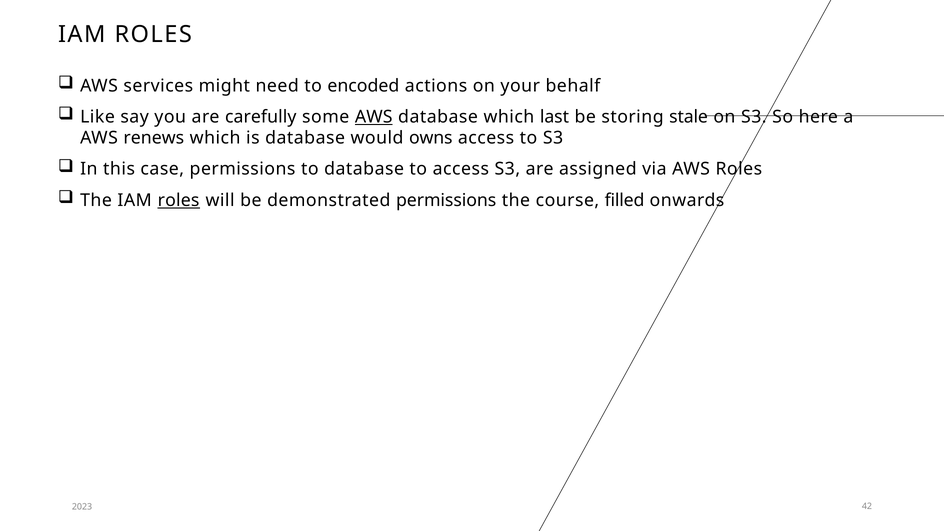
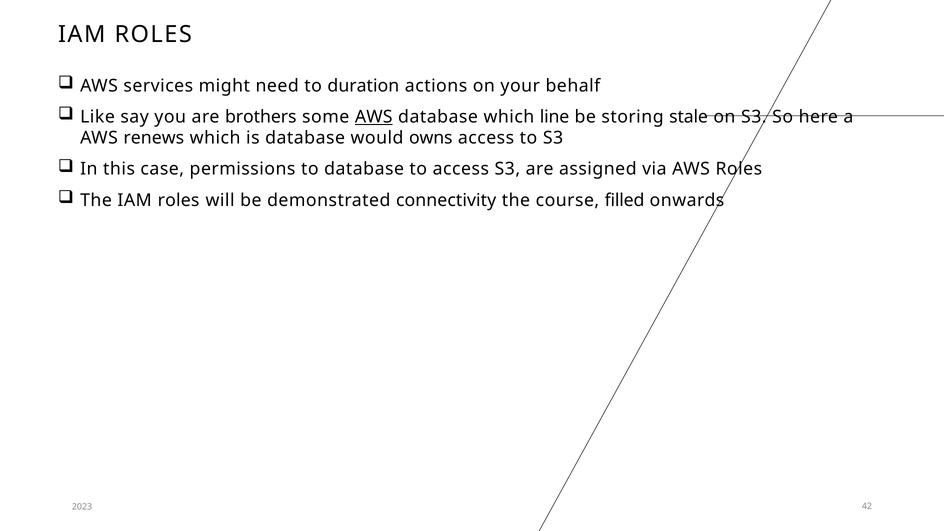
encoded: encoded -> duration (363, 86)
carefully: carefully -> brothers (261, 117)
last: last -> line (555, 117)
roles underline: present -> none (179, 200)
demonstrated permissions: permissions -> connectivity (446, 200)
